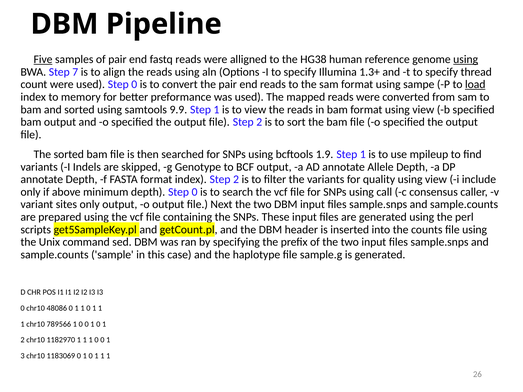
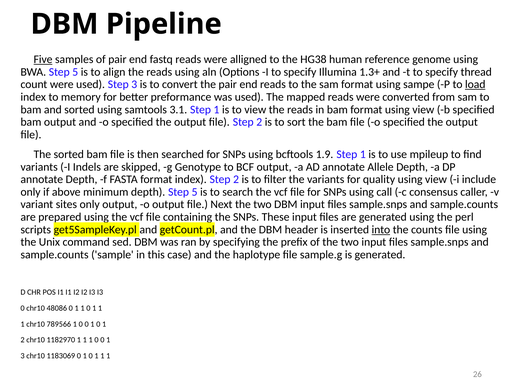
using underline: present -> none (466, 59)
BWA Step 7: 7 -> 5 (75, 72)
used Step 0: 0 -> 3 (134, 85)
9.9: 9.9 -> 3.1 (178, 110)
depth Step 0: 0 -> 5 (195, 192)
into underline: none -> present (381, 230)
